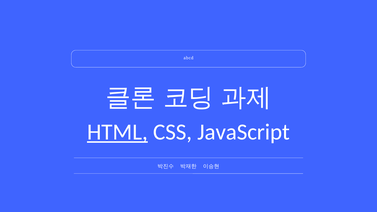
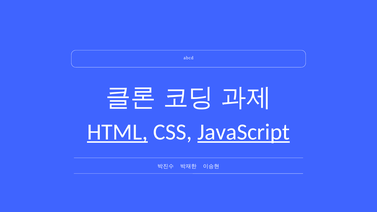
JavaScript underline: none -> present (244, 132)
